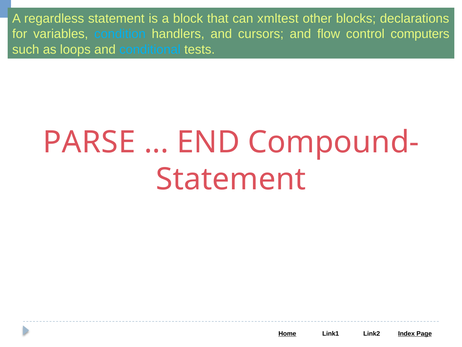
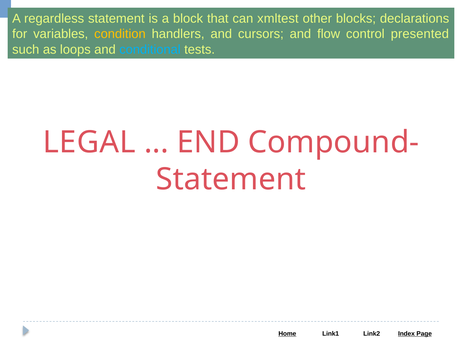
condition colour: light blue -> yellow (120, 34)
computers: computers -> presented (420, 34)
PARSE: PARSE -> LEGAL (89, 142)
